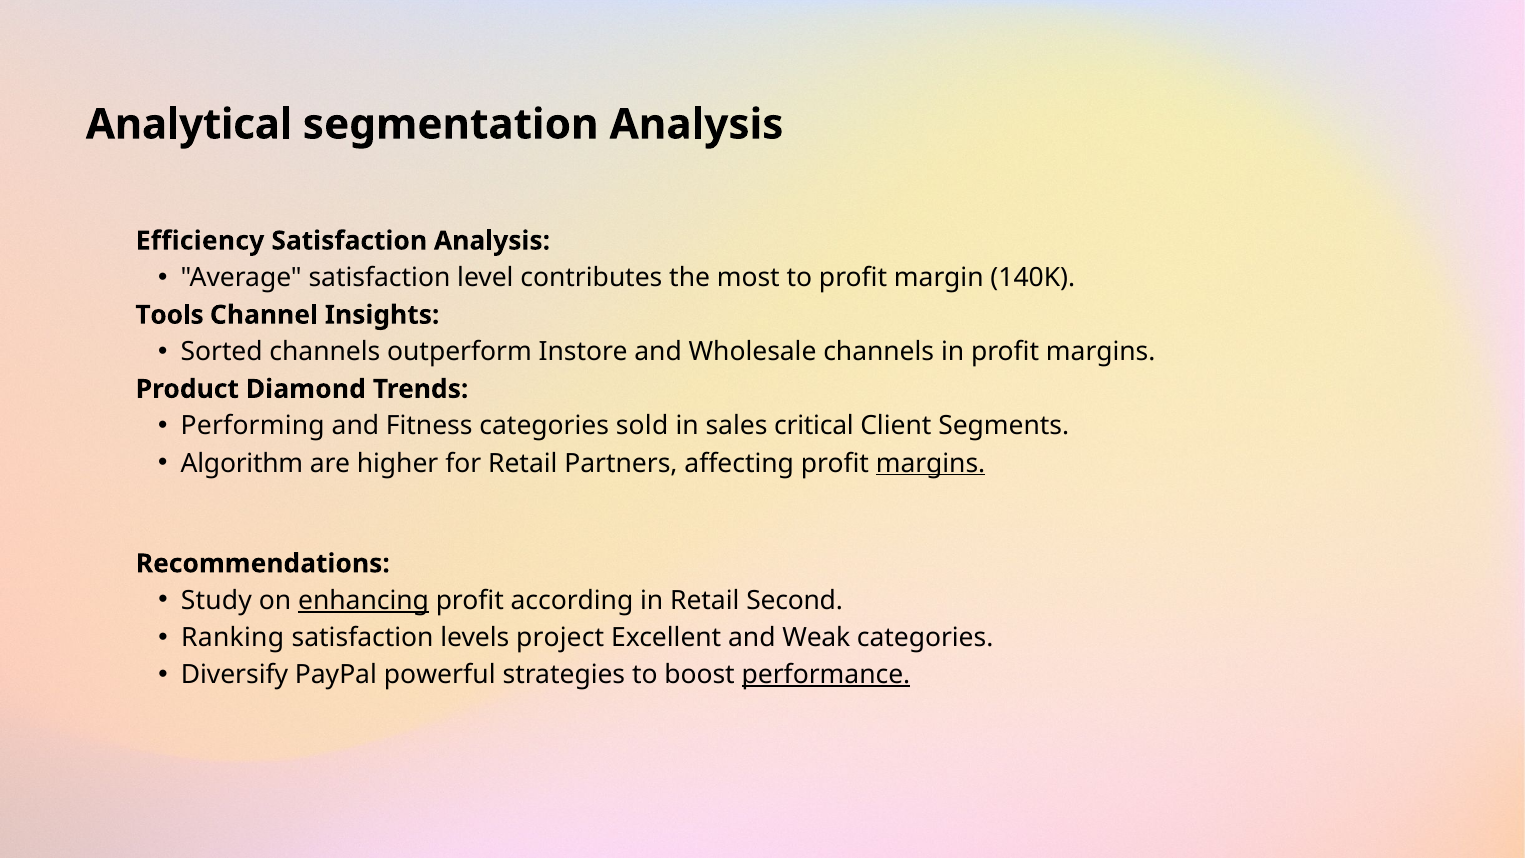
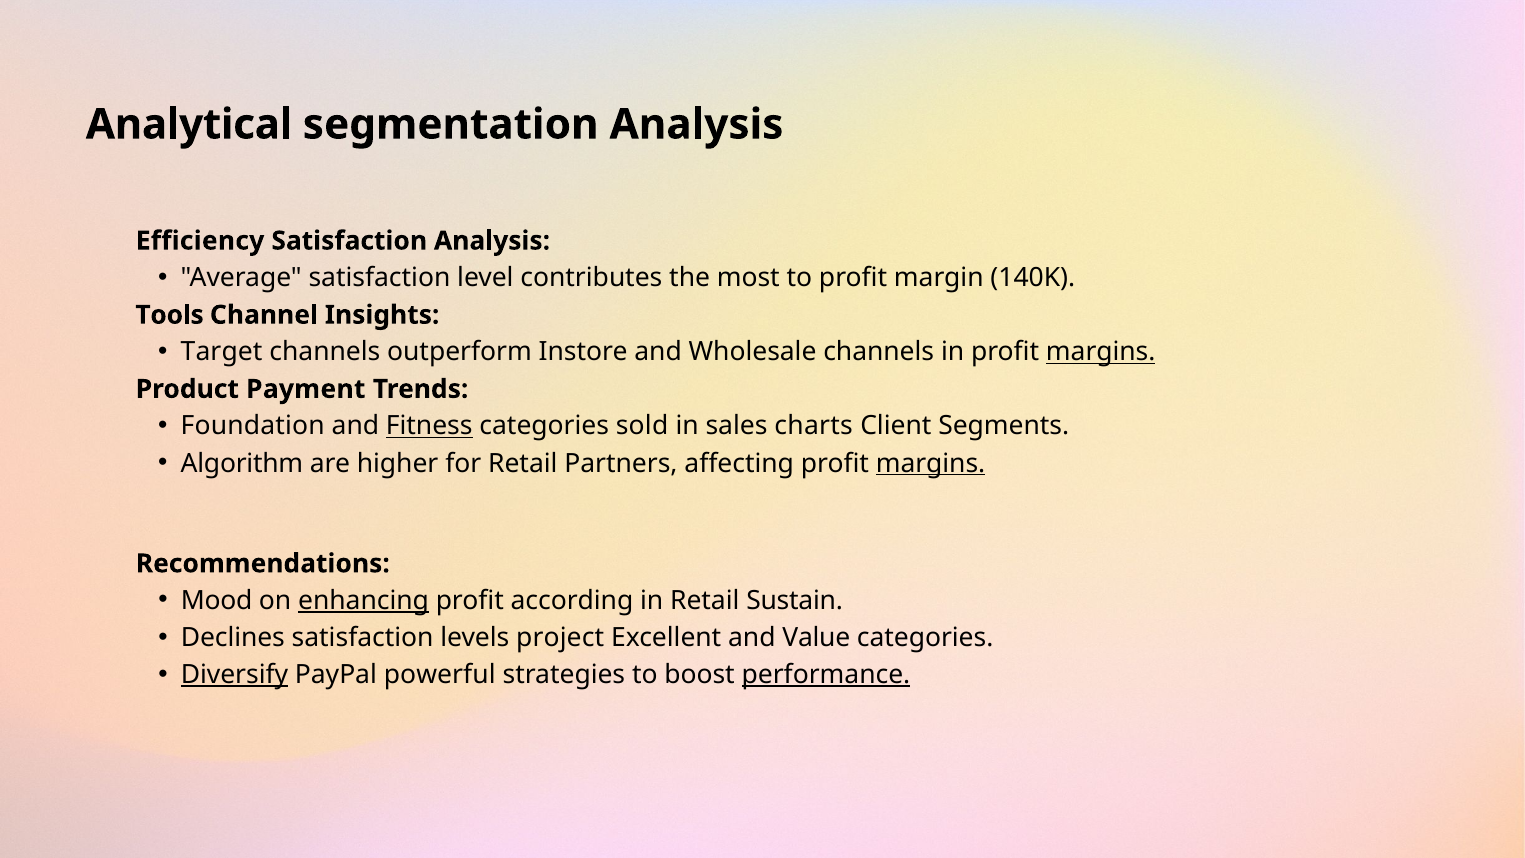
Sorted: Sorted -> Target (222, 352)
margins underline: none -> present (1101, 352)
Diamond: Diamond -> Payment (306, 389)
Performing: Performing -> Foundation (253, 426)
Fitness underline: none -> present (429, 426)
critical: critical -> charts (814, 426)
Study: Study -> Mood (217, 601)
Second: Second -> Sustain (795, 601)
Ranking: Ranking -> Declines (233, 638)
Weak: Weak -> Value (816, 638)
Diversify underline: none -> present (234, 675)
